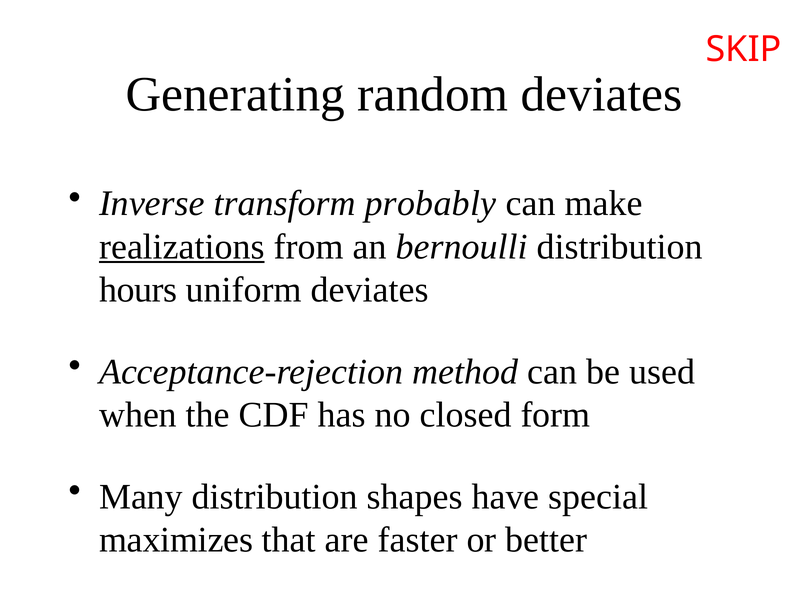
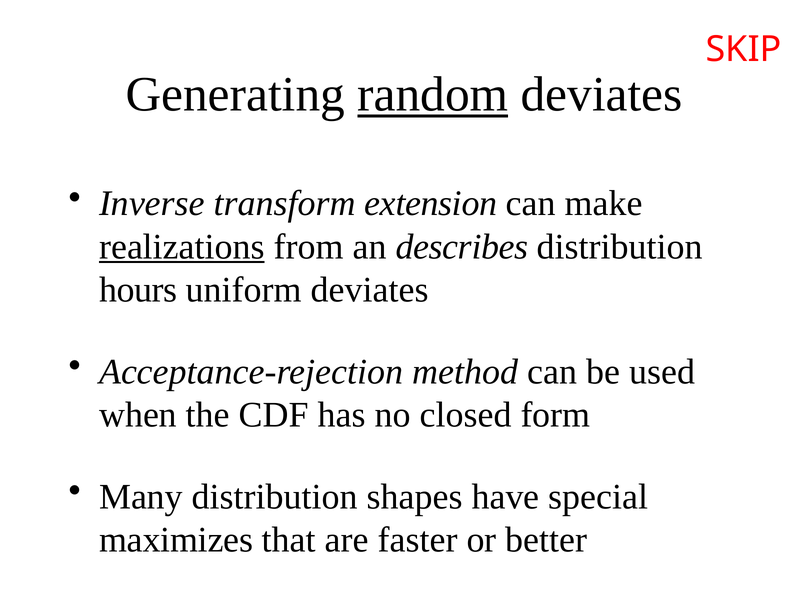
random underline: none -> present (433, 94)
probably: probably -> extension (431, 203)
bernoulli: bernoulli -> describes (462, 247)
